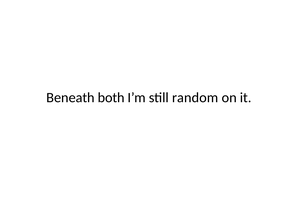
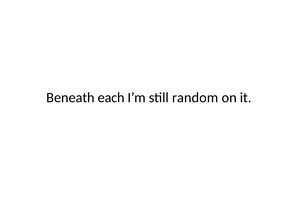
both: both -> each (111, 97)
